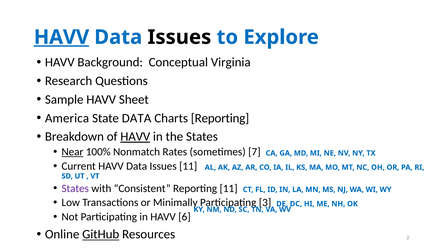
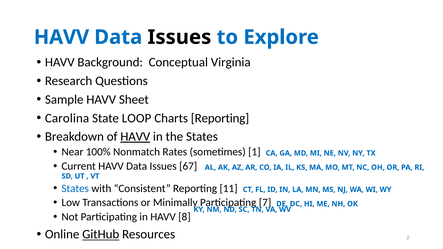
HAVV underline: present -> none (61, 37)
America: America -> Carolina (67, 118)
State DATA: DATA -> LOOP (137, 118)
Near underline: present -> none (72, 152)
7: 7 -> 1 (254, 152)
Issues 11: 11 -> 67 (188, 166)
States colour: purple -> blue (75, 188)
3: 3 -> 7 (265, 203)
6: 6 -> 8 (184, 217)
